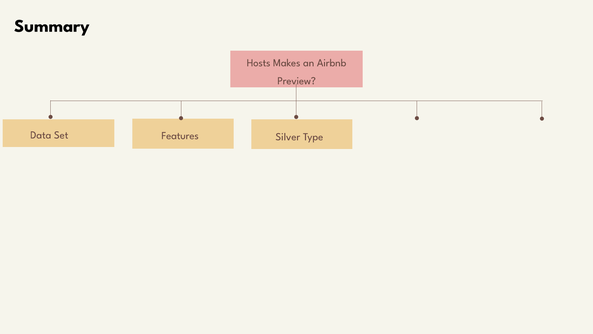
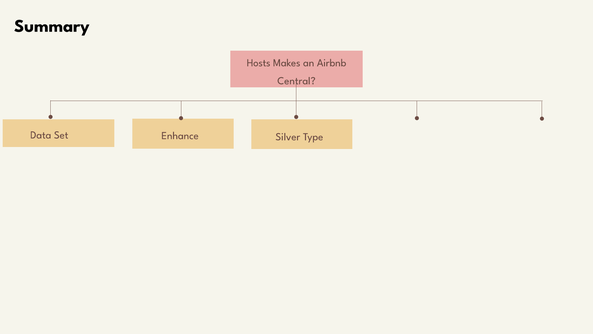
Preview: Preview -> Central (296, 81)
Features: Features -> Enhance (180, 135)
